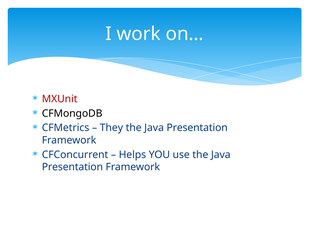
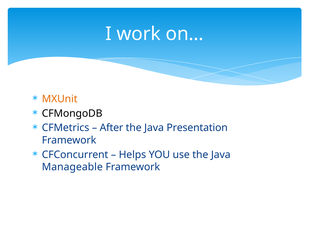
MXUnit colour: red -> orange (60, 99)
They: They -> After (111, 128)
Presentation: Presentation -> Manageable (72, 167)
